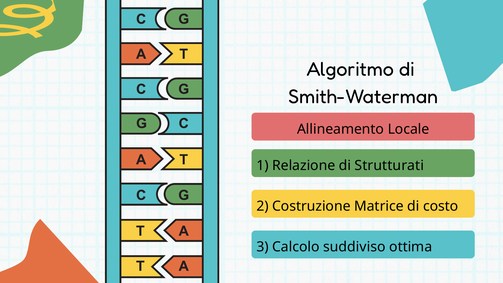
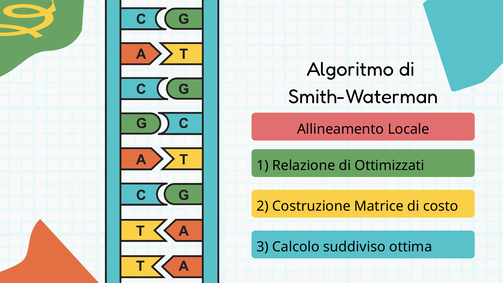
Strutturati: Strutturati -> Ottimizzati (389, 166)
